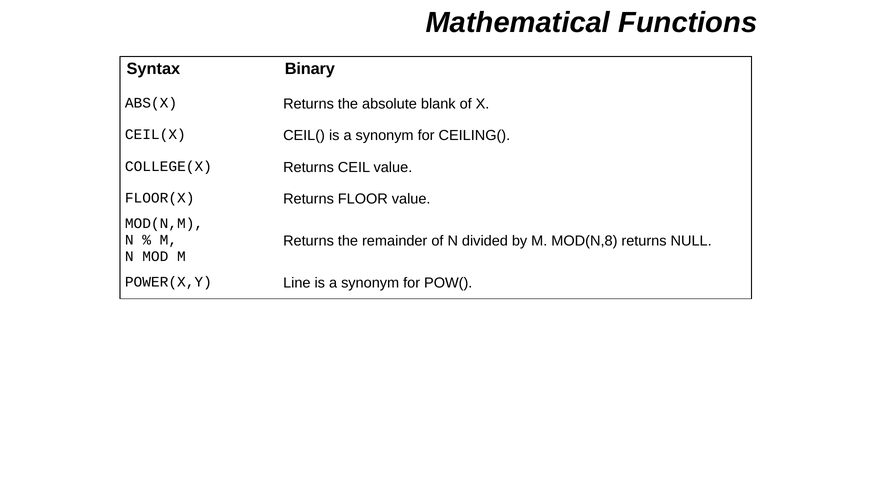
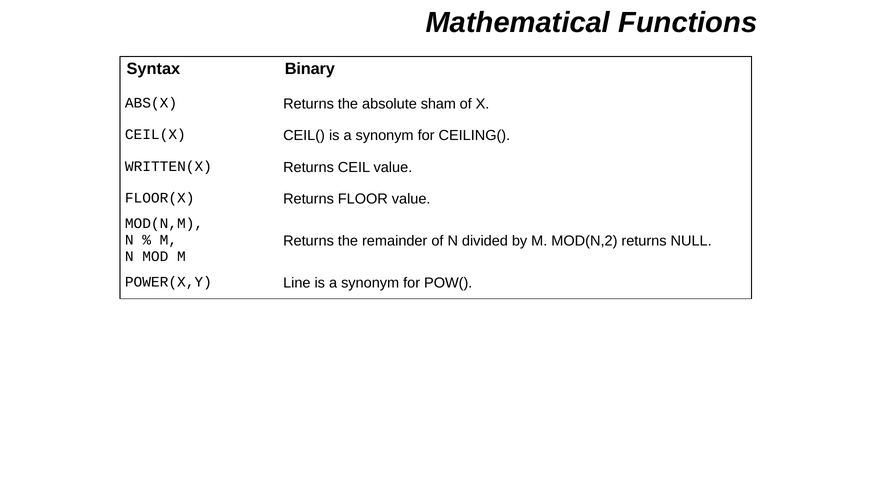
blank: blank -> sham (438, 104)
COLLEGE(X: COLLEGE(X -> WRITTEN(X (168, 166)
MOD(N,8: MOD(N,8 -> MOD(N,2 (584, 241)
